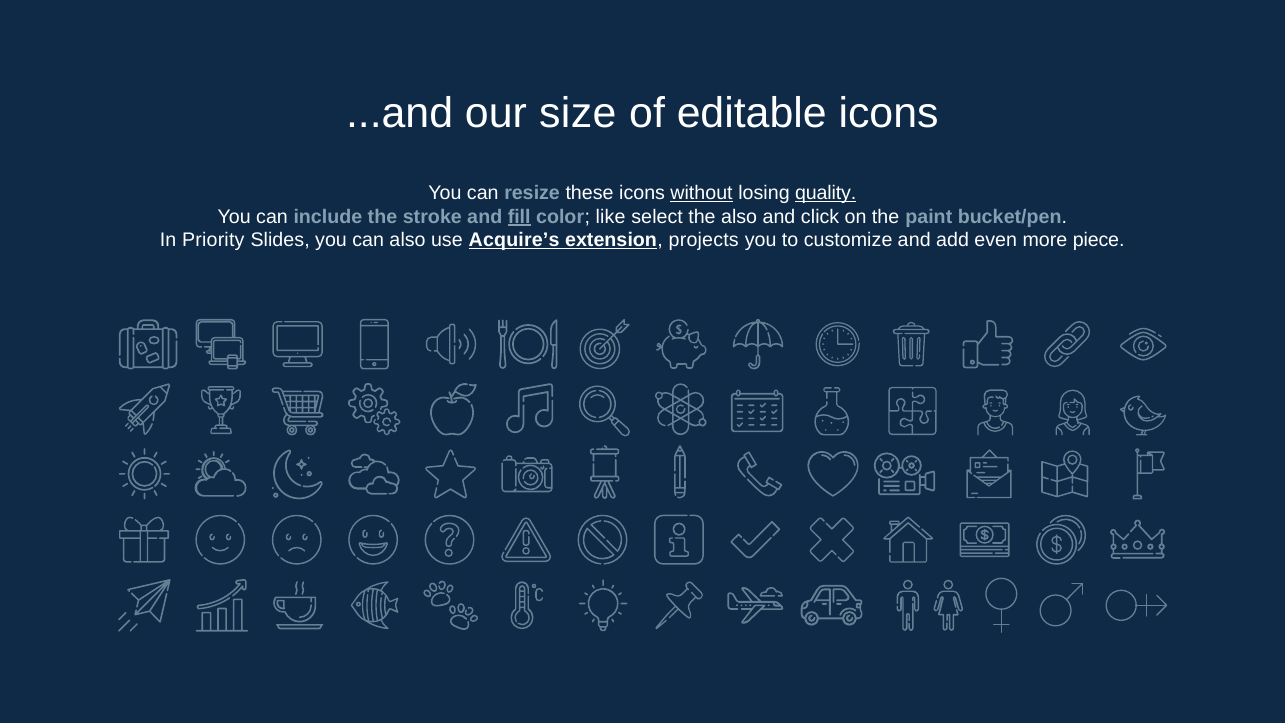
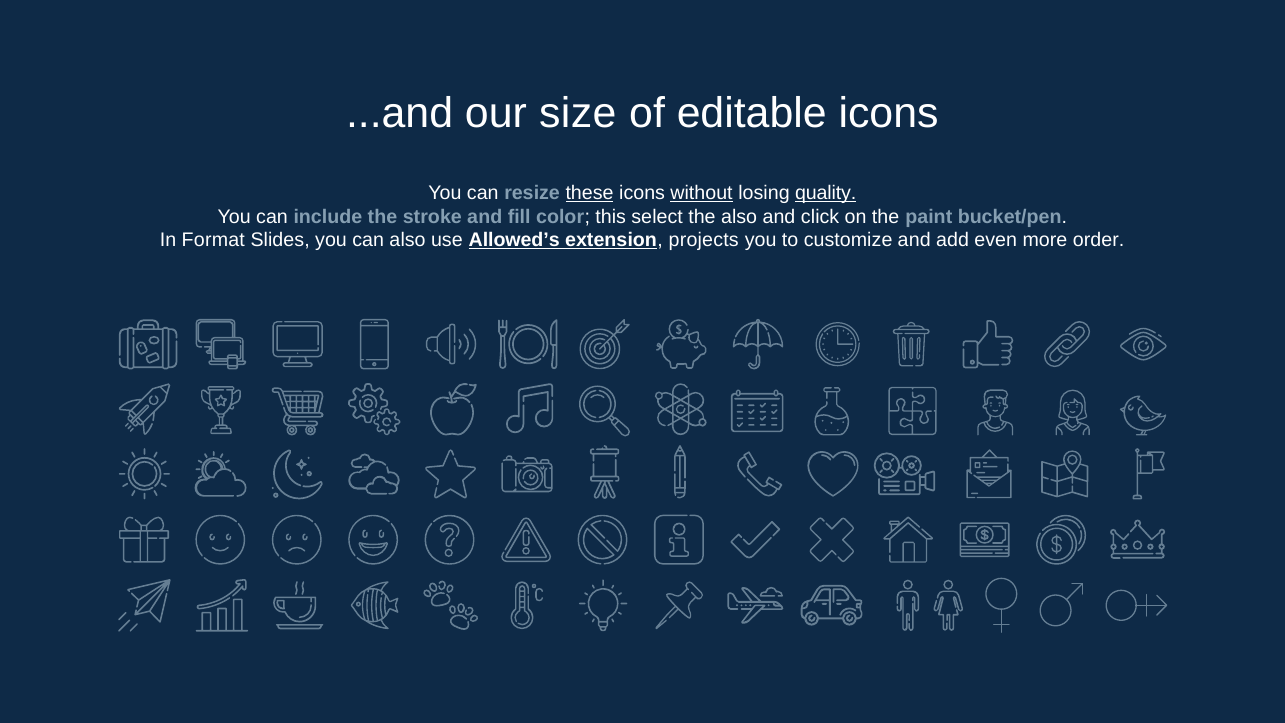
these underline: none -> present (590, 193)
fill underline: present -> none (519, 217)
like: like -> this (611, 217)
Priority: Priority -> Format (213, 240)
Acquire’s: Acquire’s -> Allowed’s (514, 240)
piece: piece -> order (1099, 240)
